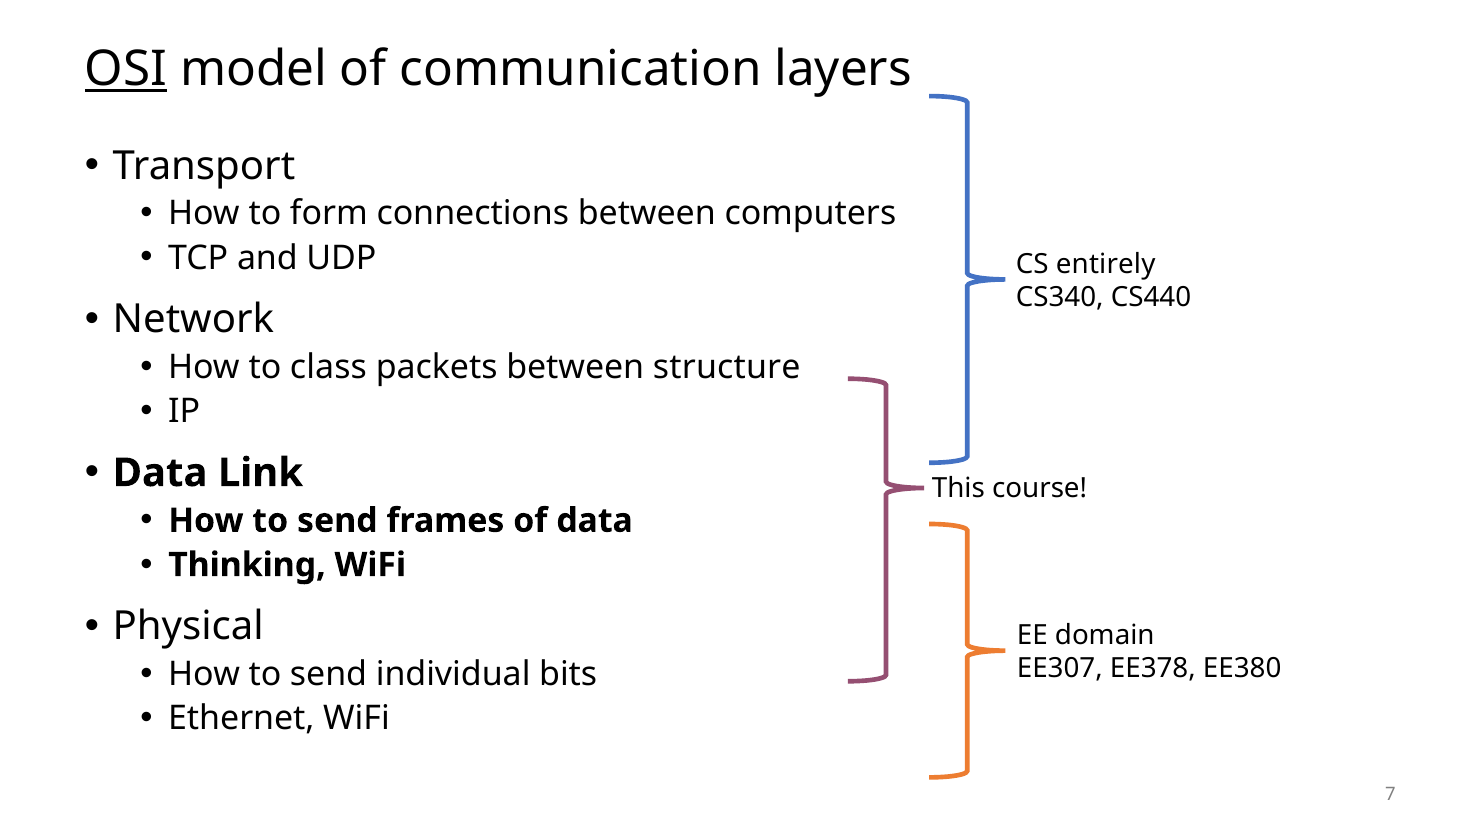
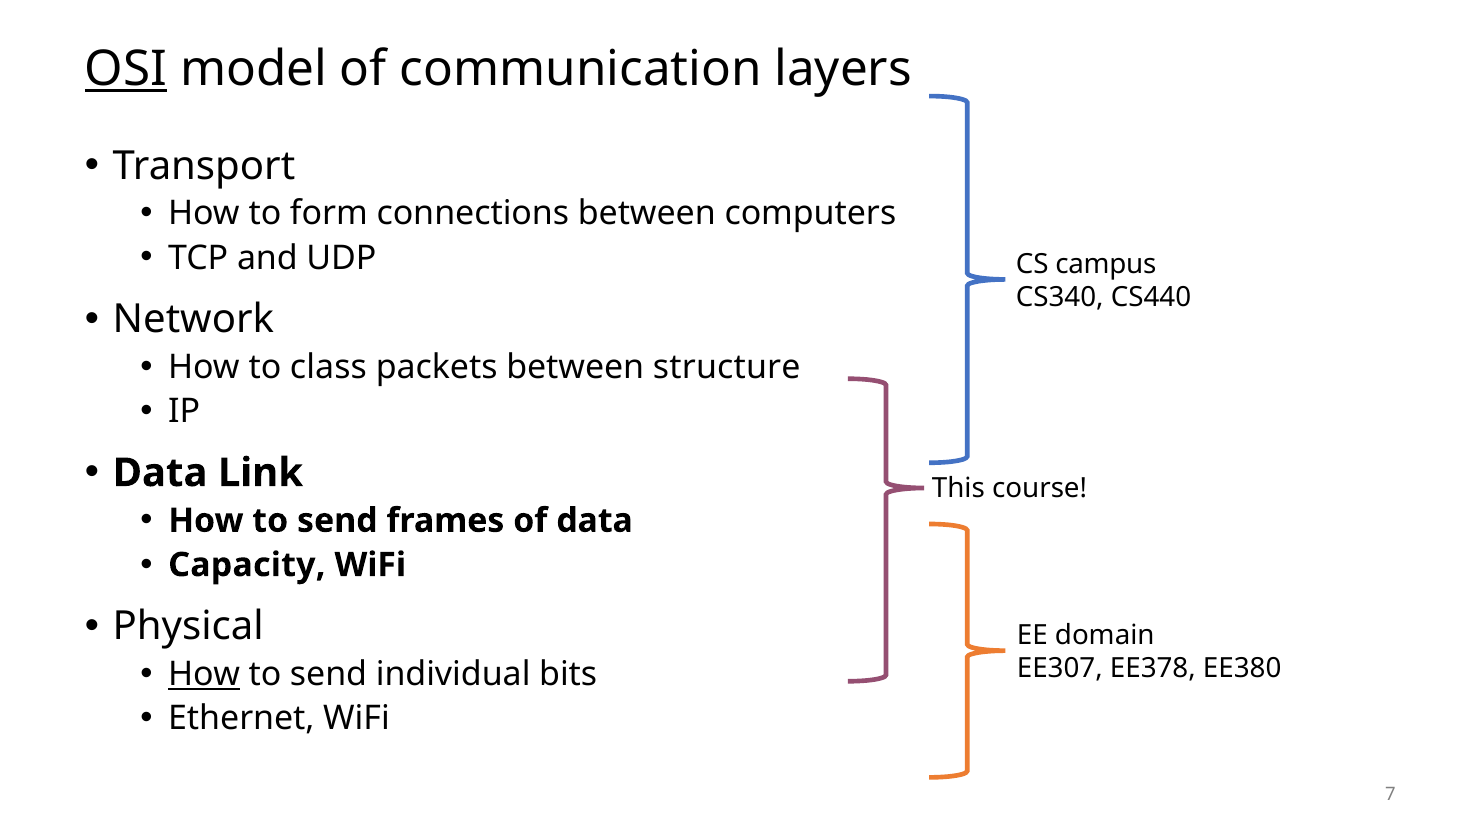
entirely: entirely -> campus (1106, 264)
Thinking: Thinking -> Capacity (247, 565)
How underline: none -> present (204, 674)
